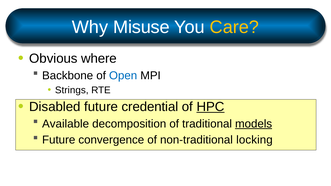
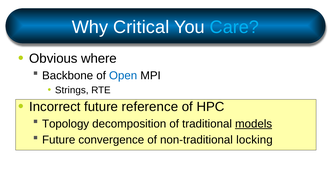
Misuse: Misuse -> Critical (141, 27)
Care colour: yellow -> light blue (234, 27)
Disabled: Disabled -> Incorrect (55, 107)
credential: credential -> reference (150, 107)
HPC underline: present -> none (210, 107)
Available: Available -> Topology (66, 124)
